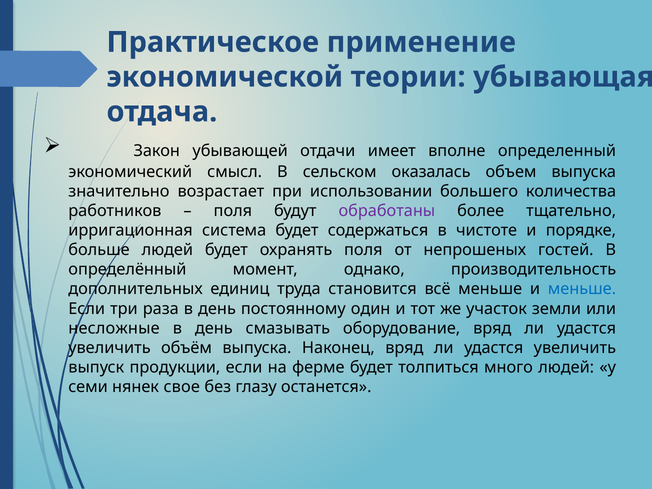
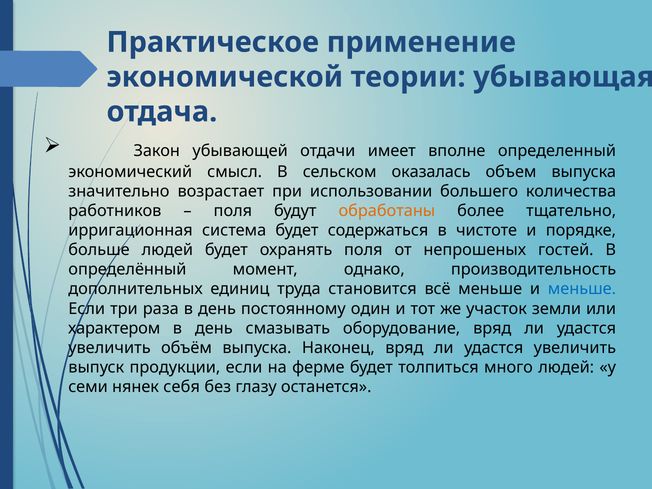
обработаны colour: purple -> orange (387, 211)
несложные: несложные -> характером (114, 328)
свое: свое -> себя (182, 387)
